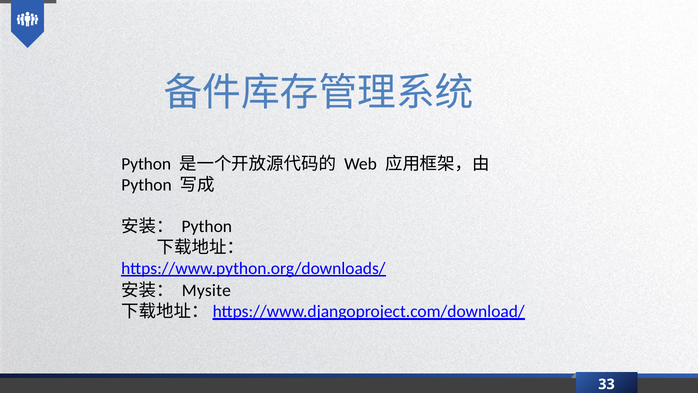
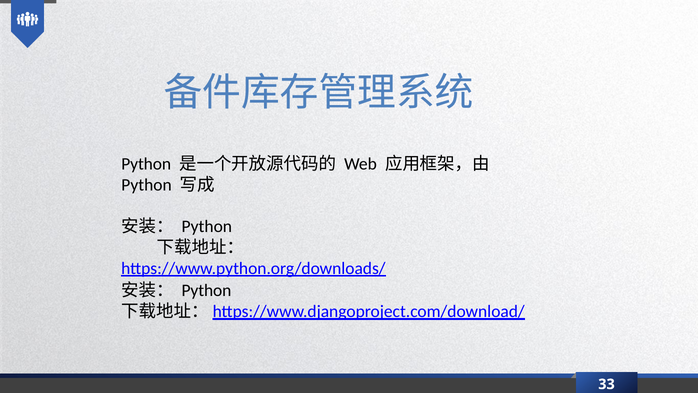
Mysite: Mysite -> Python (206, 290)
